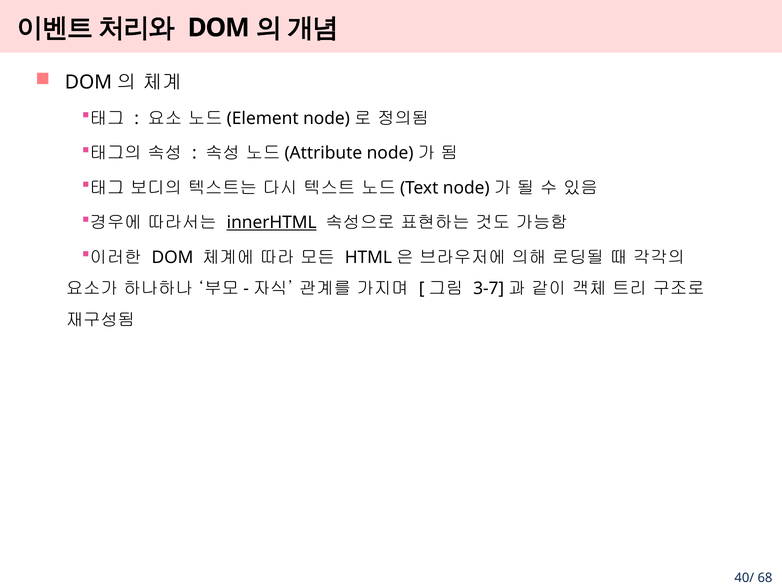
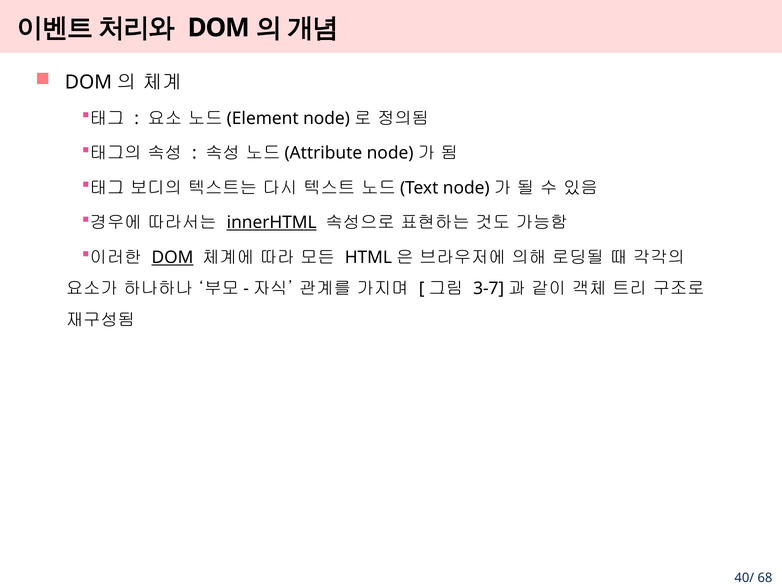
DOM underline: none -> present (173, 257)
